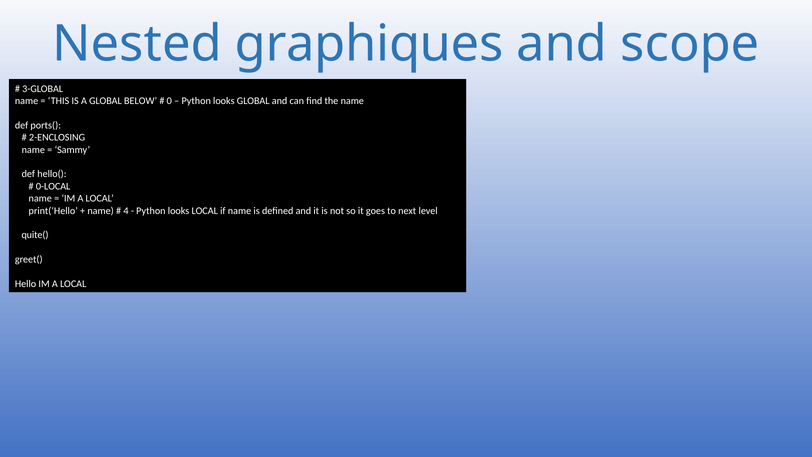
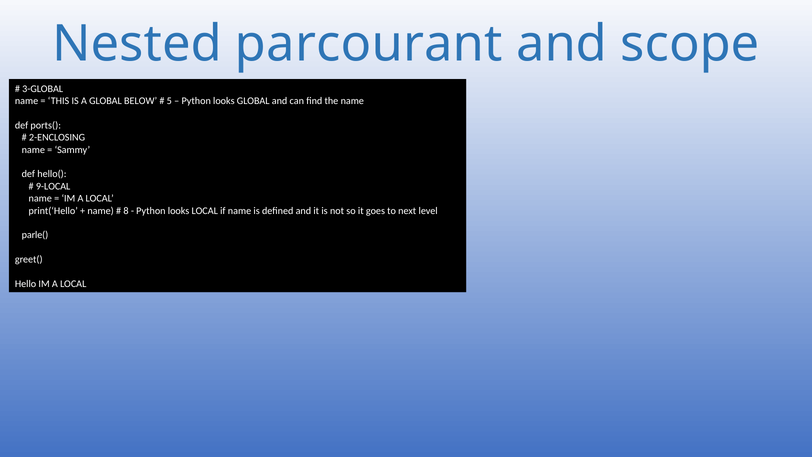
graphiques: graphiques -> parcourant (369, 44)
0: 0 -> 5 (169, 101)
0-LOCAL: 0-LOCAL -> 9-LOCAL (53, 186)
4: 4 -> 8 (126, 211)
quite(: quite( -> parle( (35, 235)
